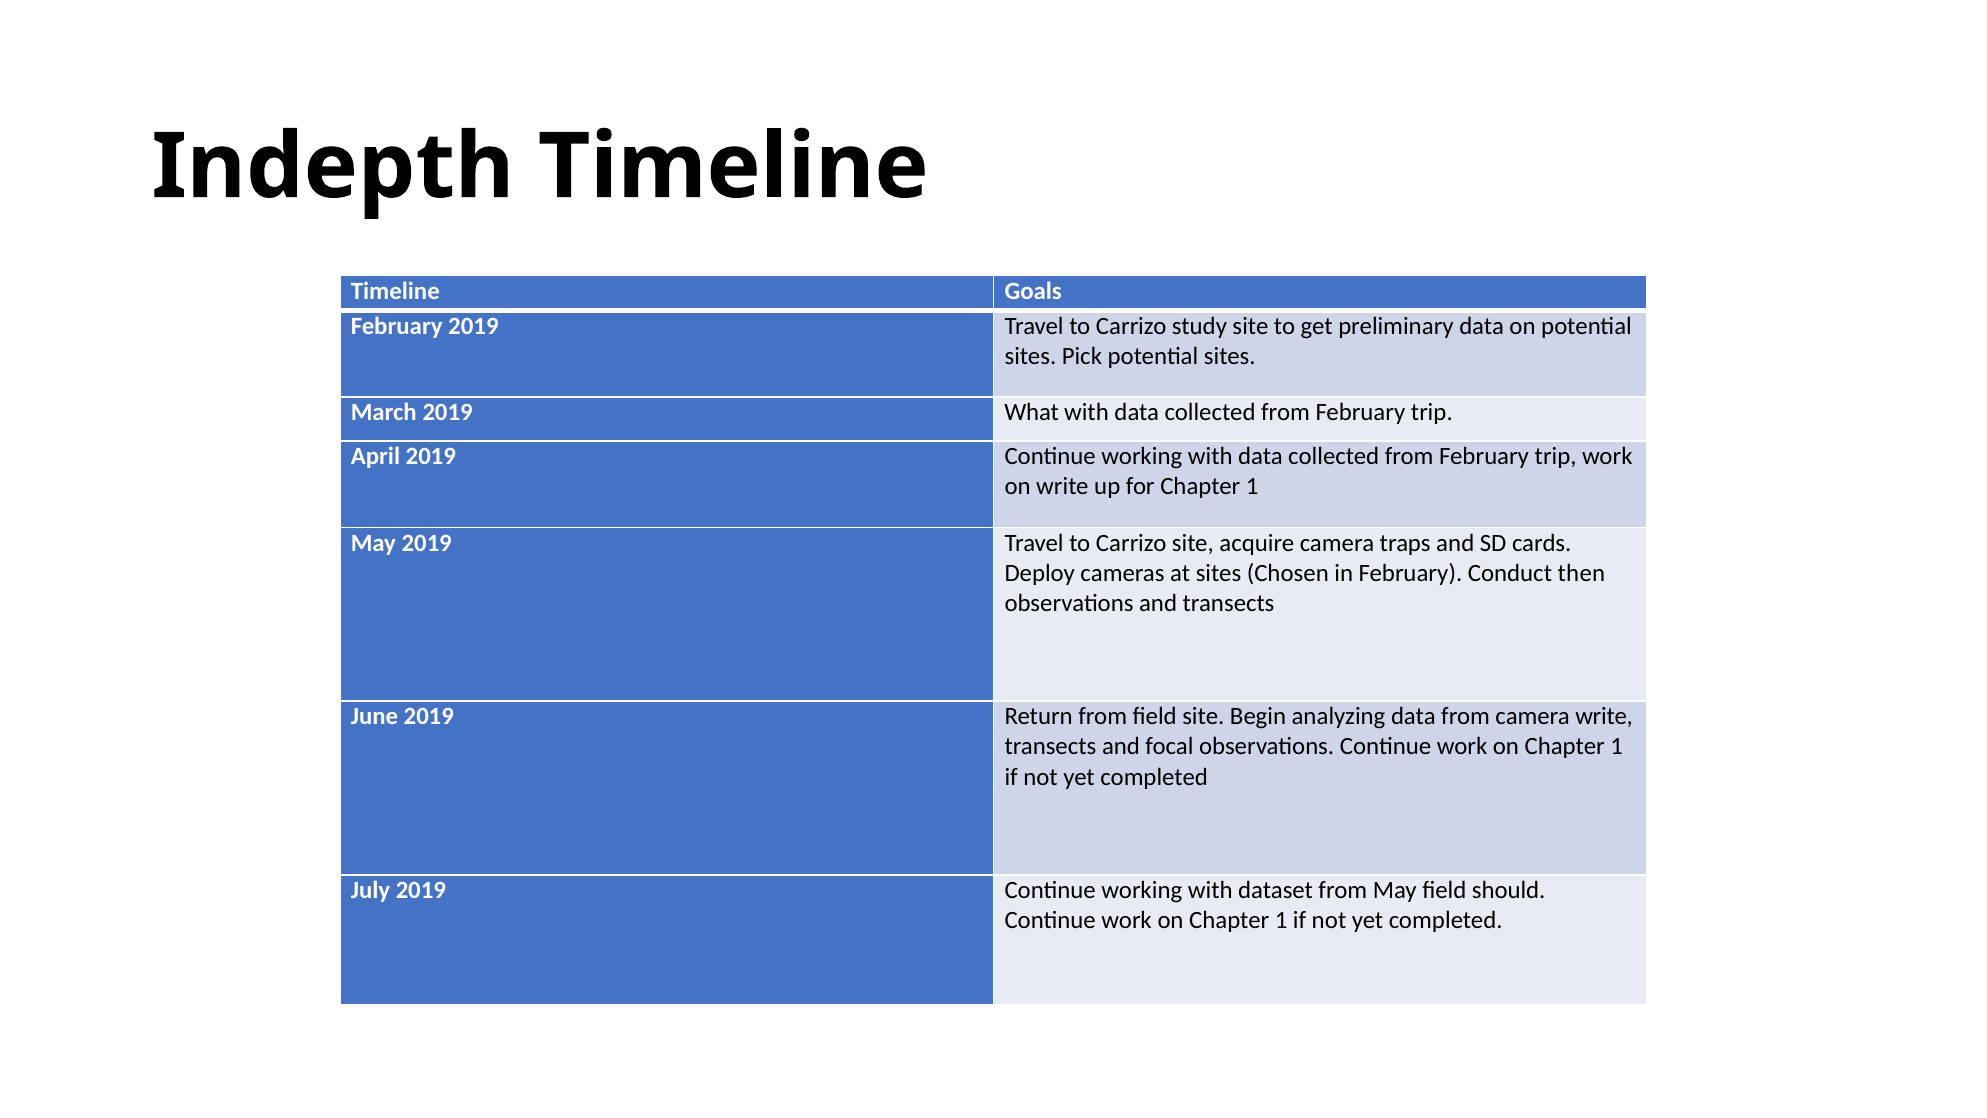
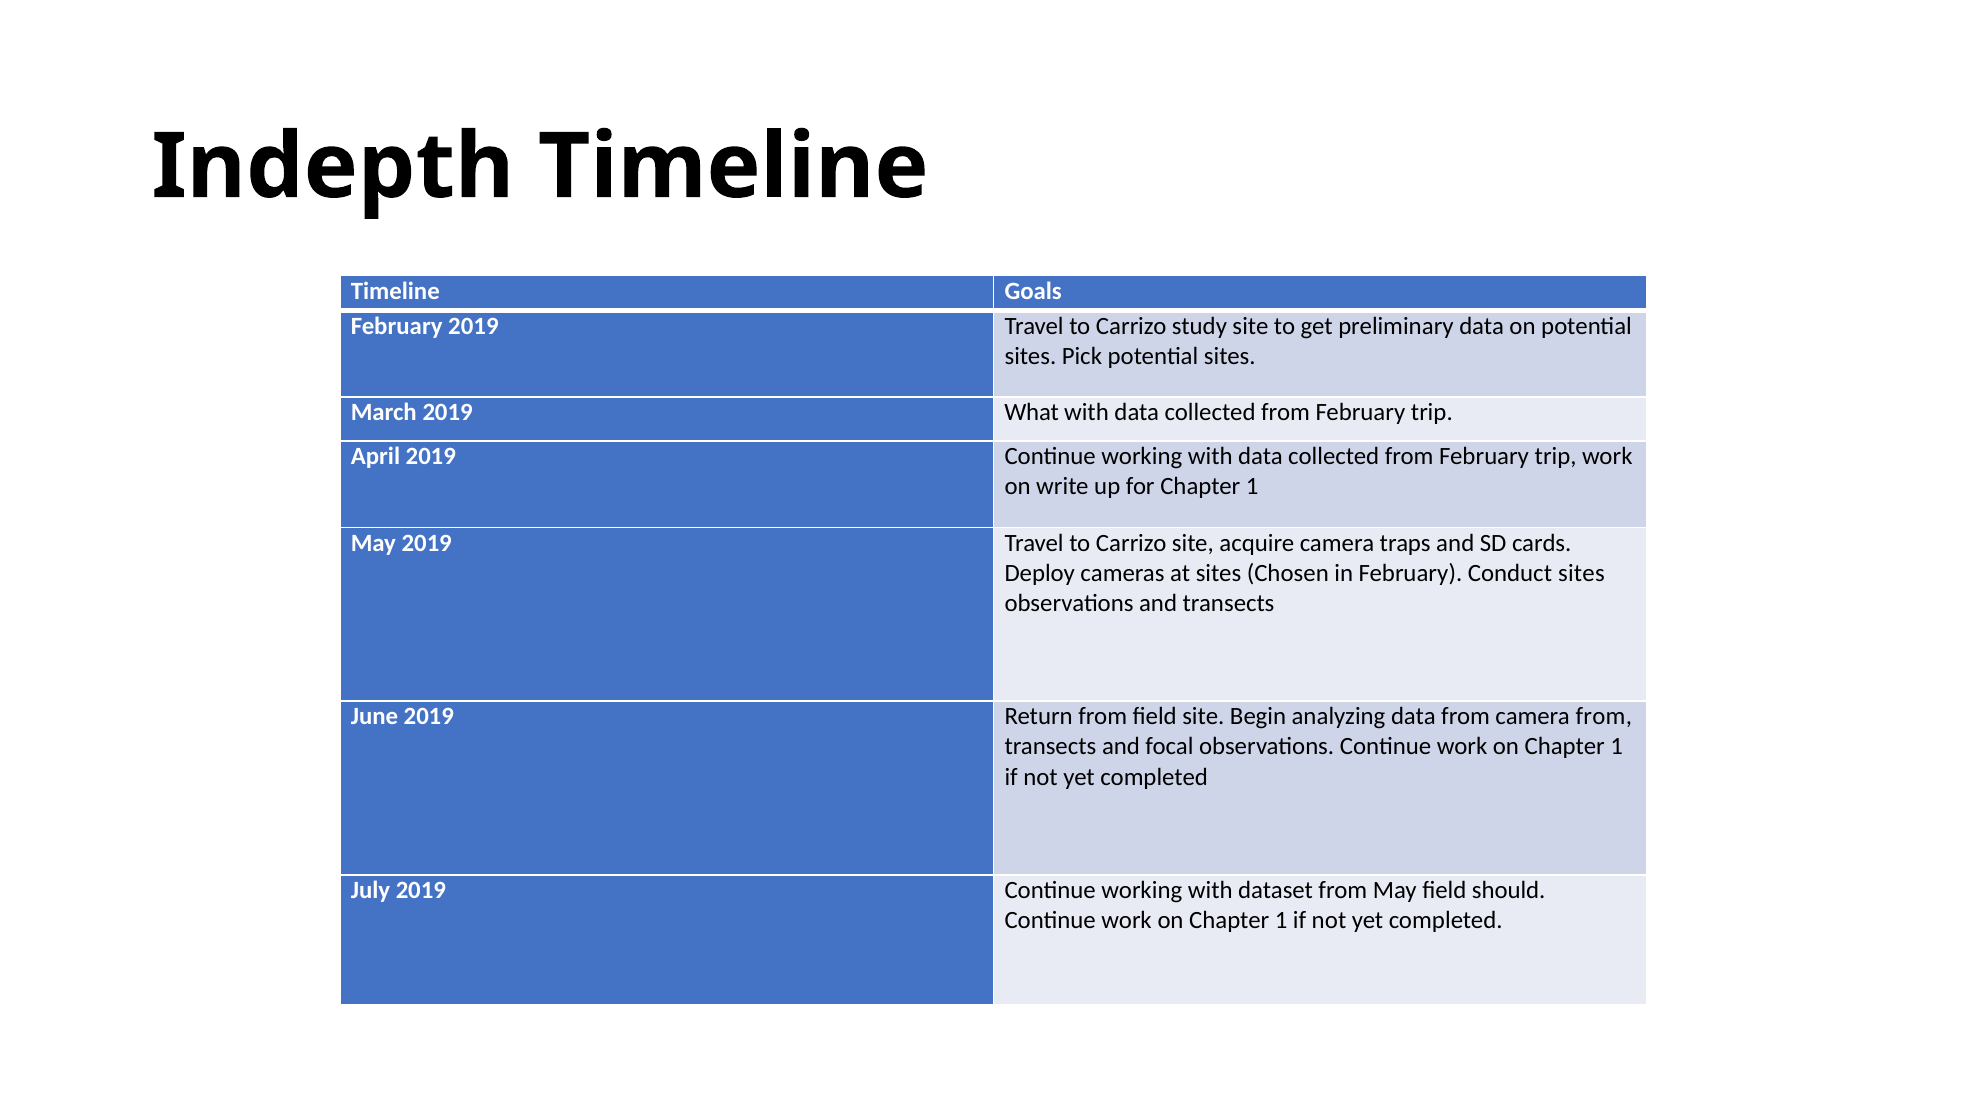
Conduct then: then -> sites (1581, 573)
camera write: write -> from (1604, 716)
